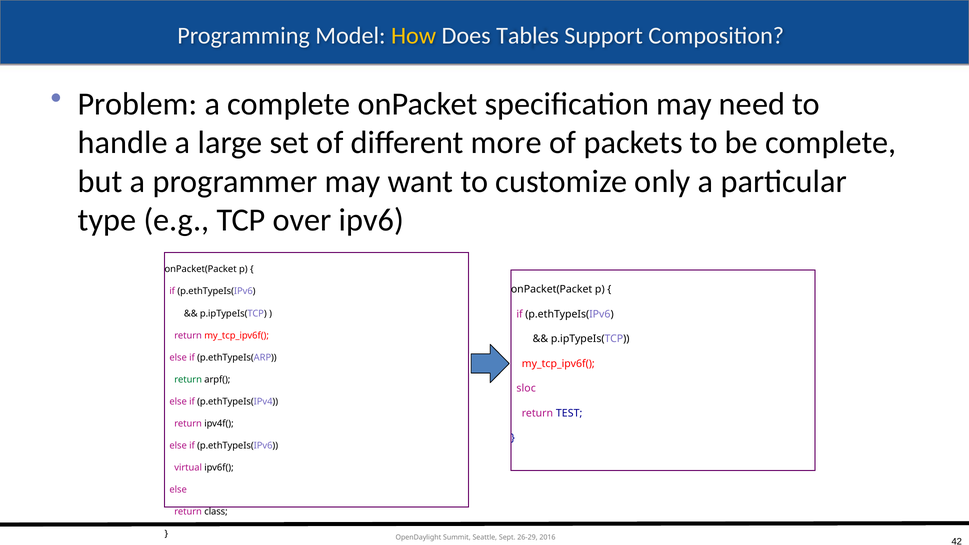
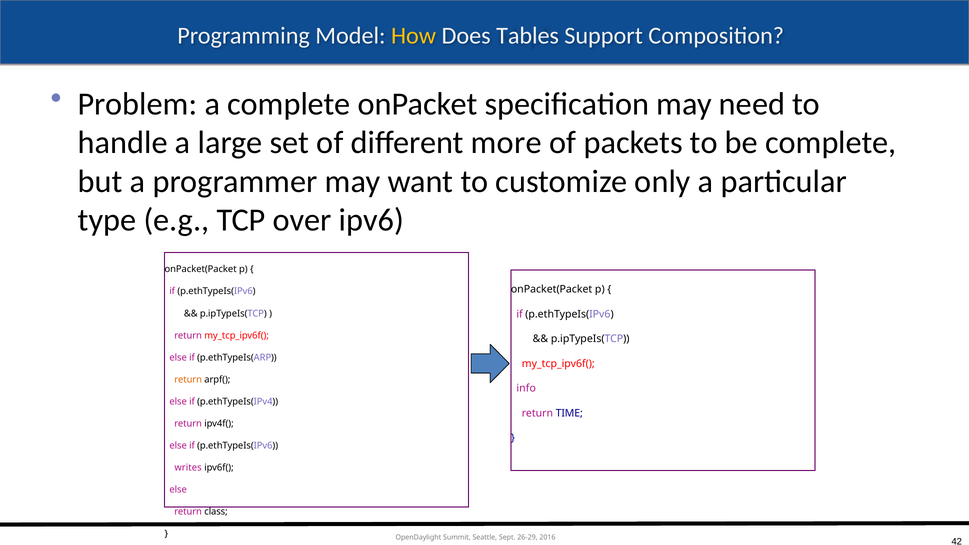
return colour: green -> orange (188, 380)
sloc: sloc -> info (526, 388)
TEST: TEST -> TIME (569, 413)
virtual: virtual -> writes (188, 468)
